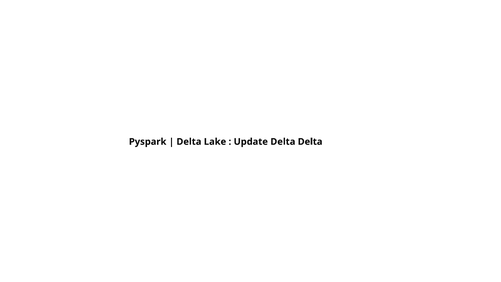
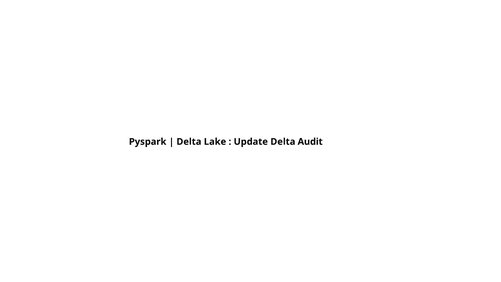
Delta Delta: Delta -> Audit (310, 142)
